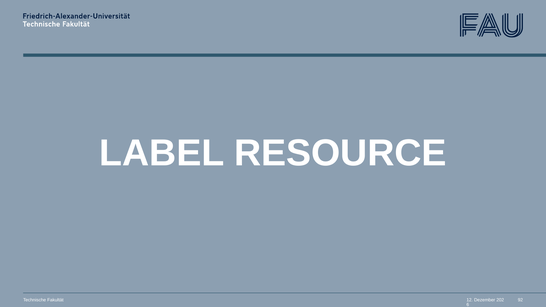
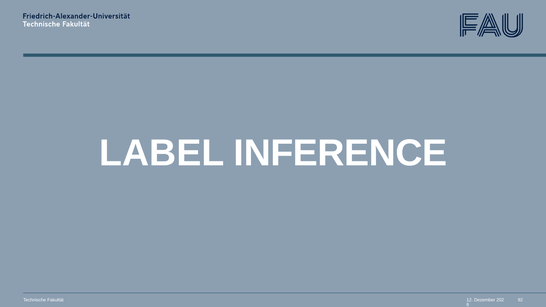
RESOURCE: RESOURCE -> INFERENCE (340, 153)
